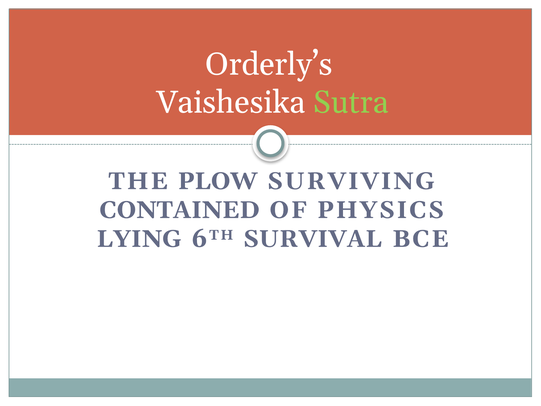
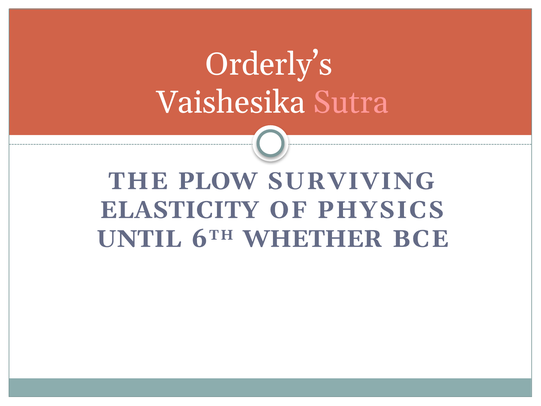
Sutra colour: light green -> pink (351, 102)
CONTAINED: CONTAINED -> ELASTICITY (179, 210)
LYING: LYING -> UNTIL (139, 239)
SURVIVAL: SURVIVAL -> WHETHER (313, 239)
